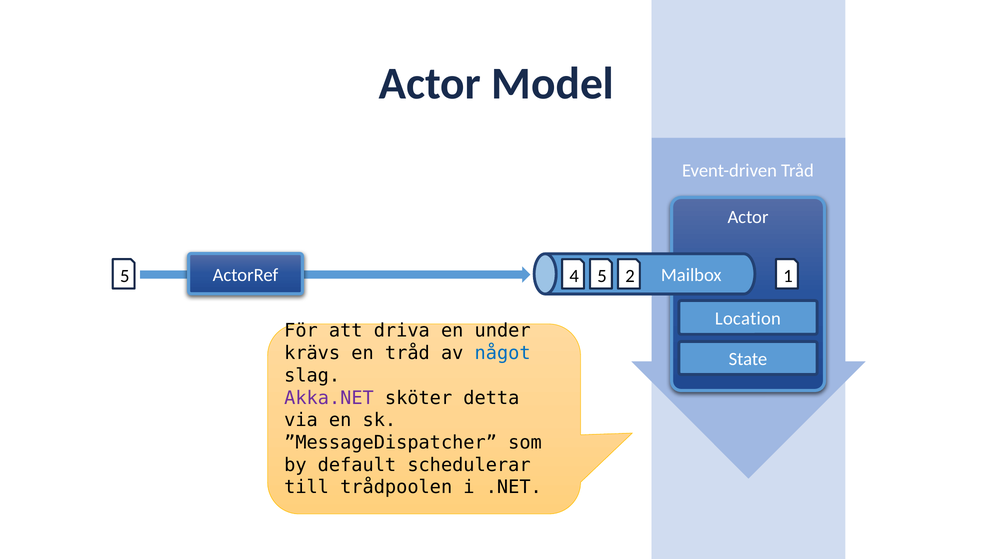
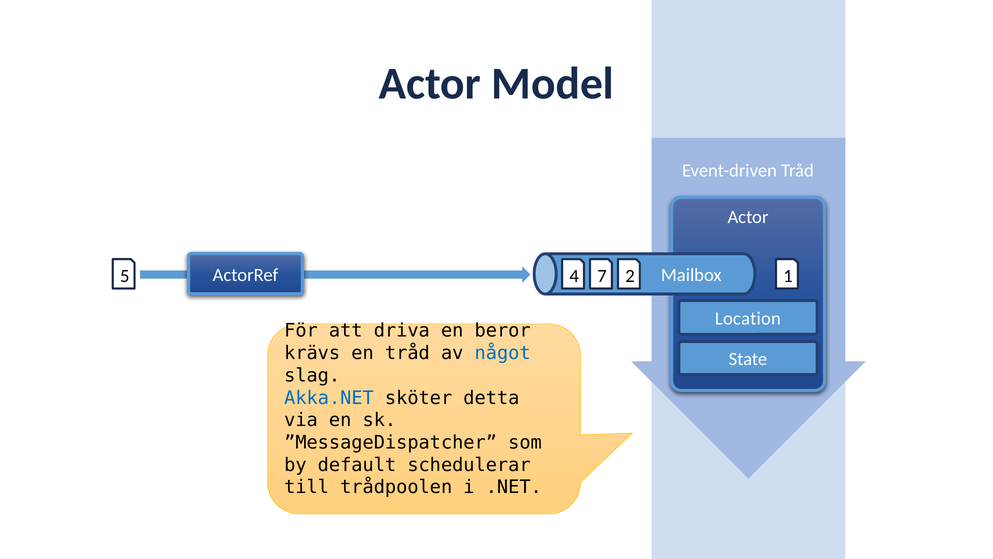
4 5: 5 -> 7 (602, 276)
under: under -> beror (503, 331)
Akka.NET colour: purple -> blue (329, 398)
